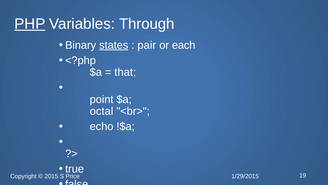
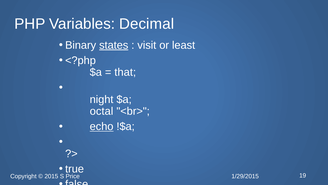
PHP underline: present -> none (30, 24)
Through: Through -> Decimal (147, 24)
pair: pair -> visit (147, 45)
each: each -> least (184, 45)
point: point -> night (102, 99)
echo underline: none -> present (102, 126)
